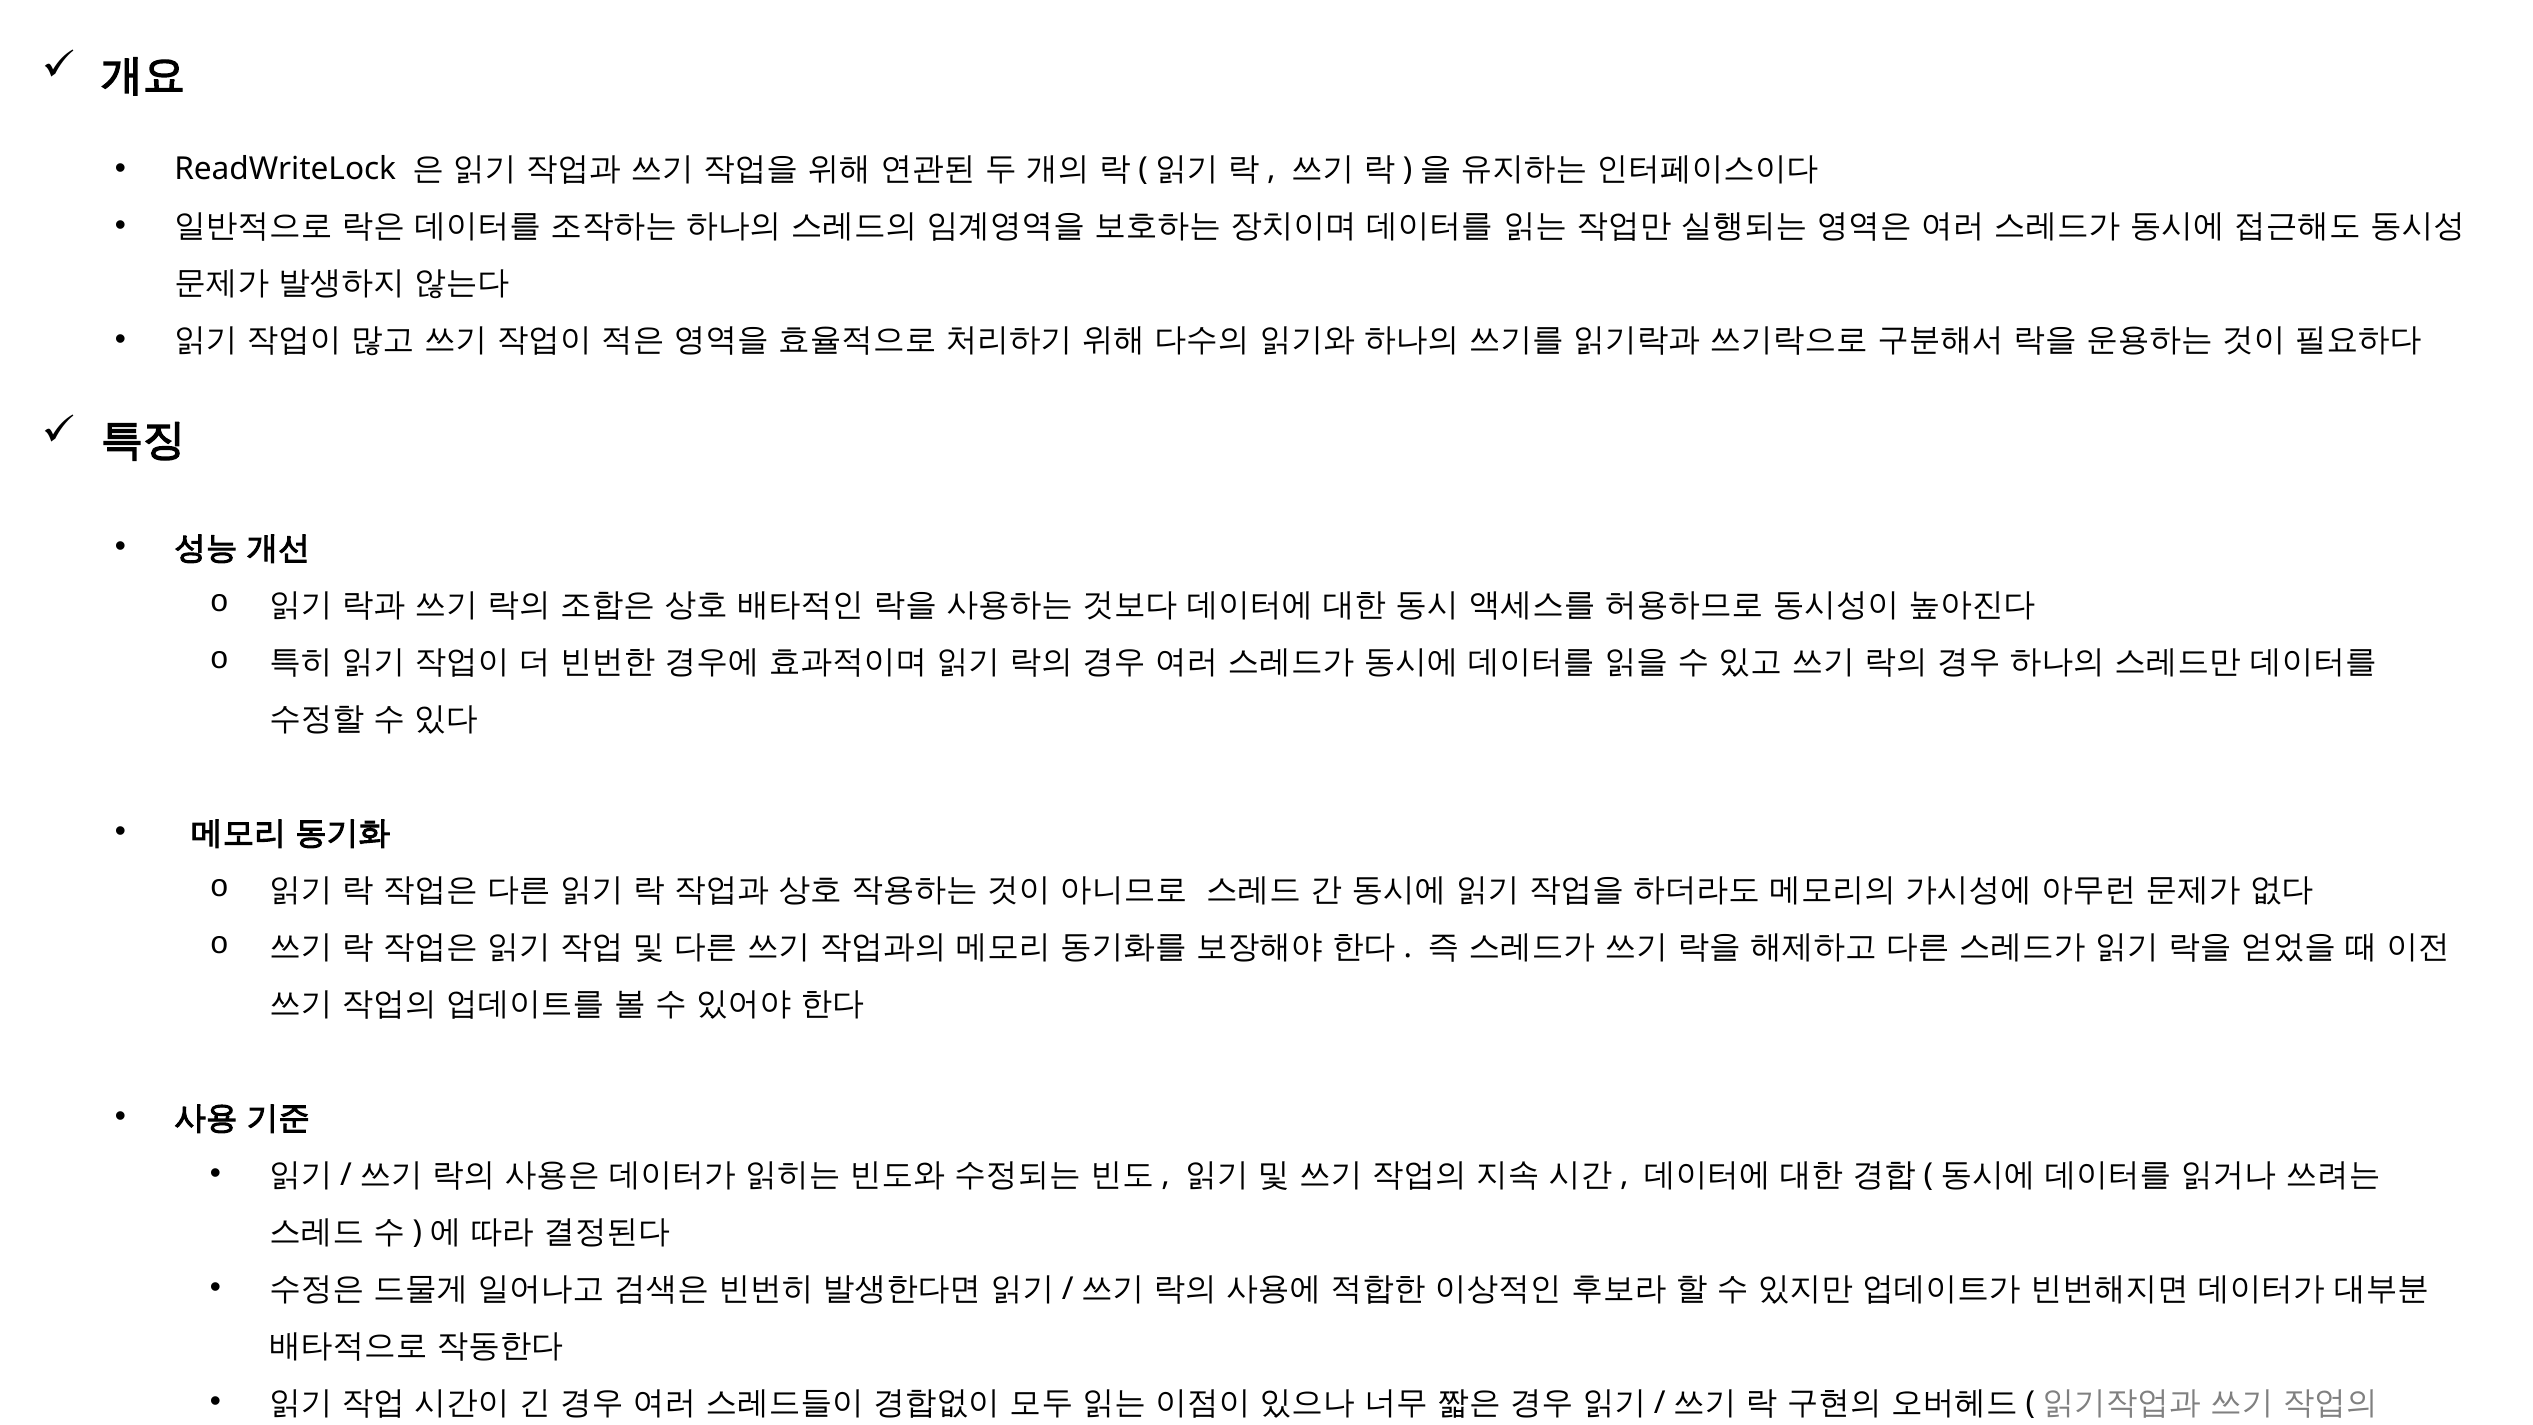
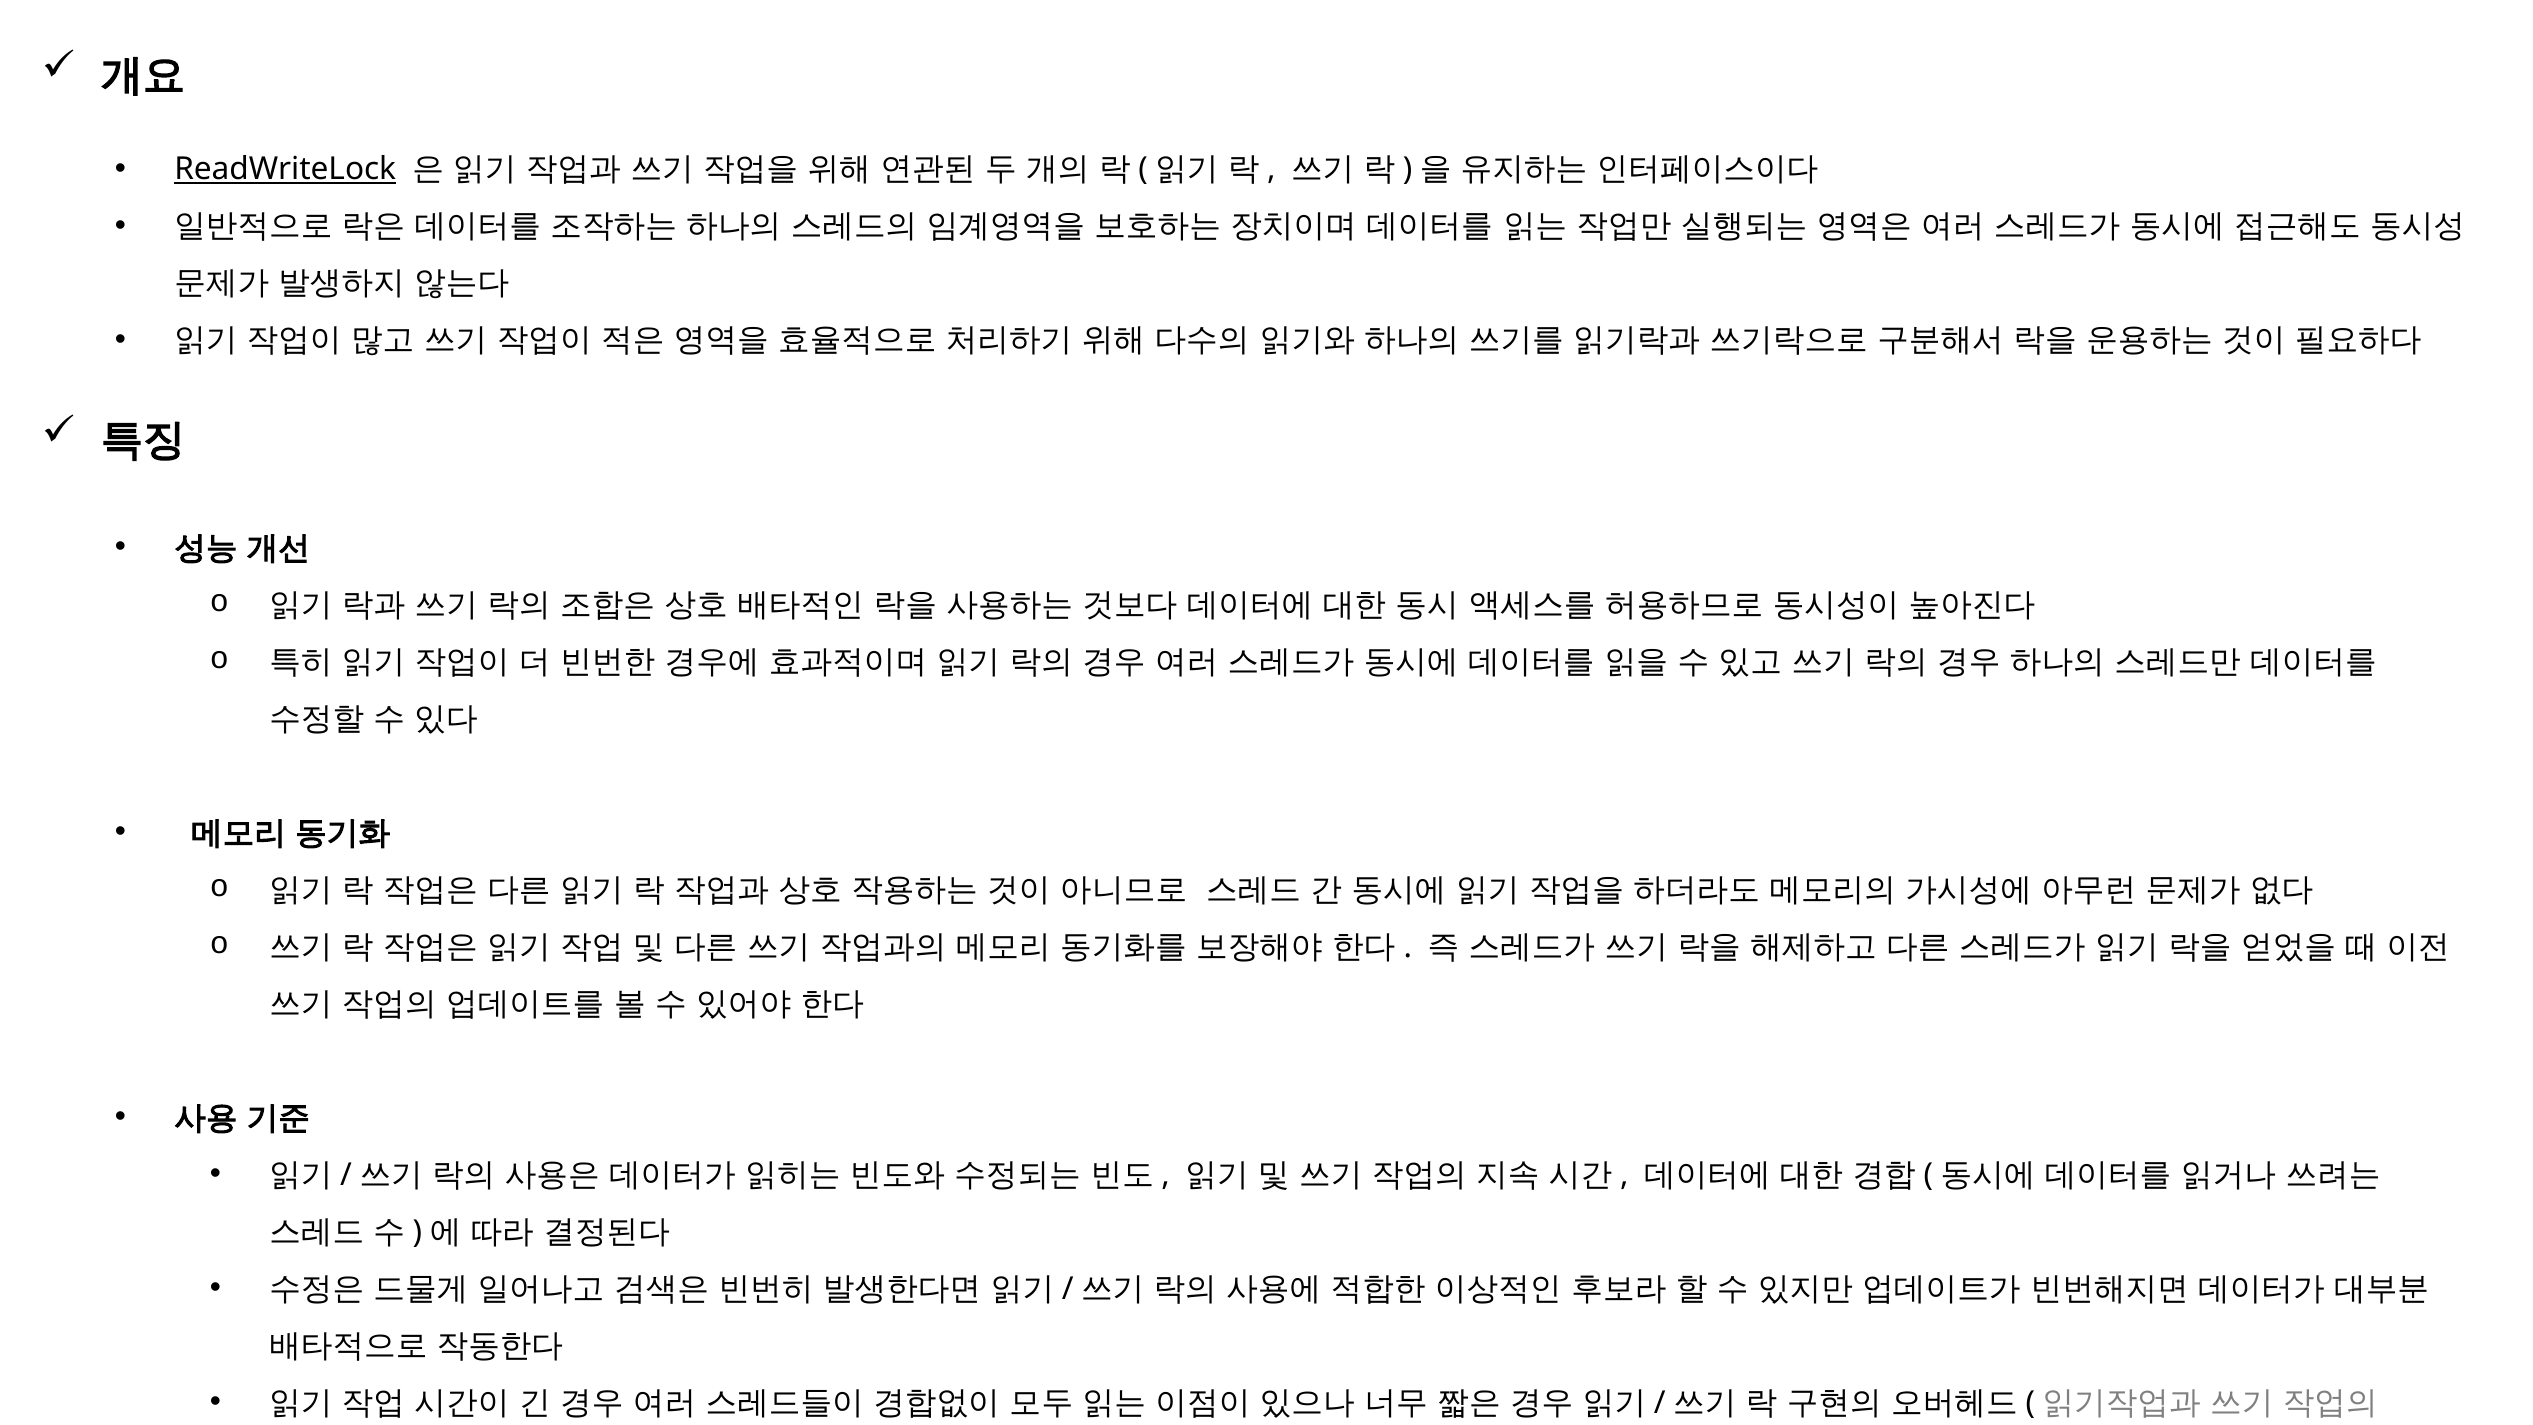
ReadWriteLock underline: none -> present (285, 169)
